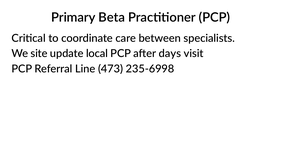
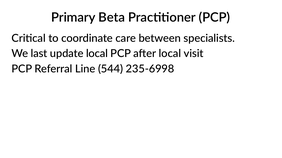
site: site -> last (39, 54)
after days: days -> local (170, 54)
473: 473 -> 544 (111, 69)
